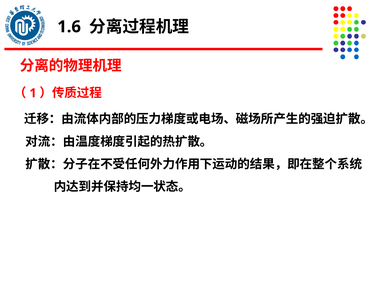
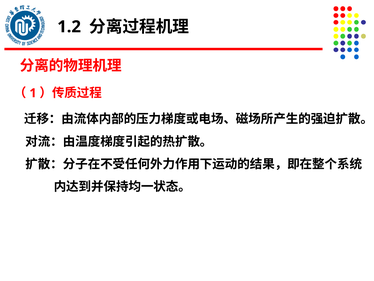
1.6: 1.6 -> 1.2 (69, 27)
